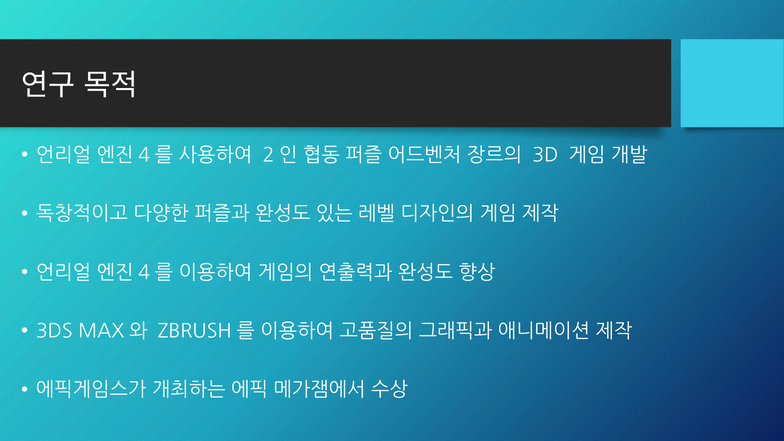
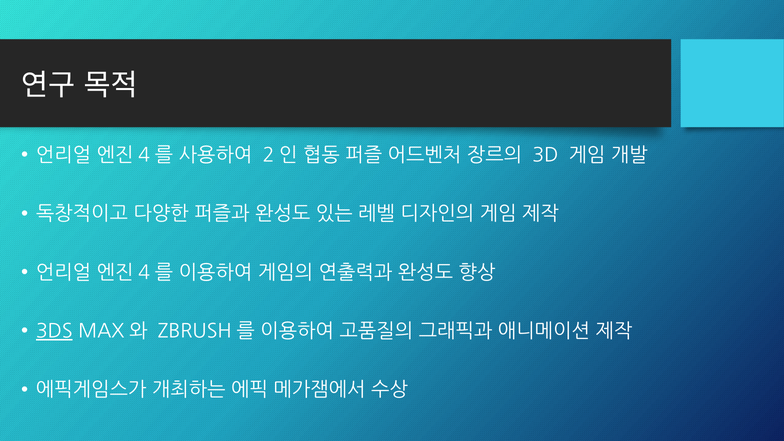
3DS underline: none -> present (54, 331)
